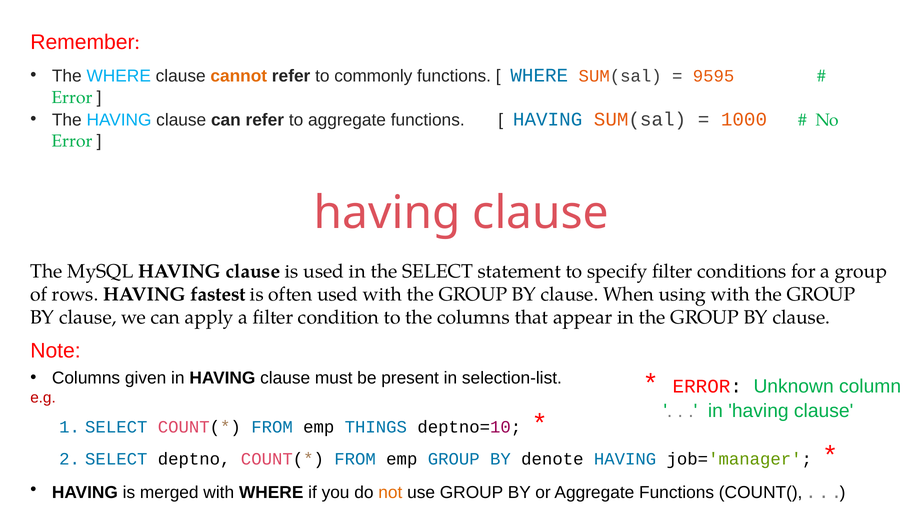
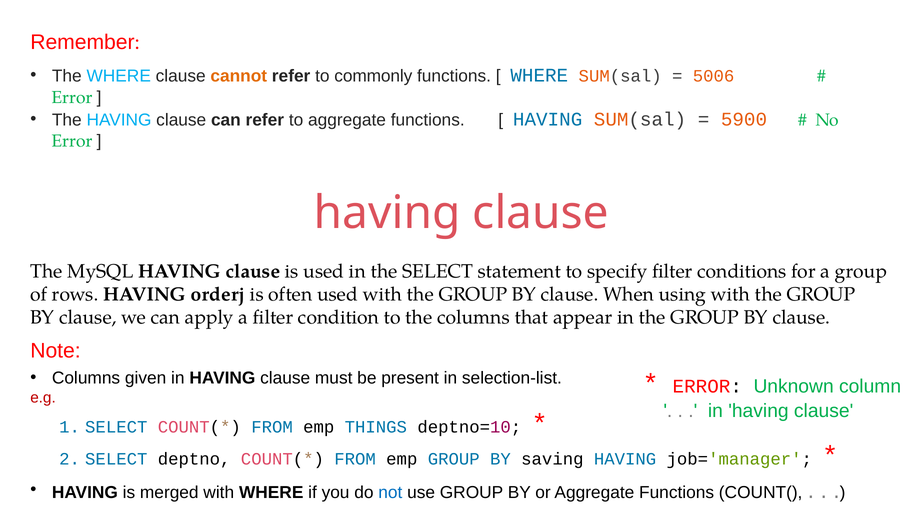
9595: 9595 -> 5006 (714, 76)
1000: 1000 -> 5900 (744, 120)
fastest: fastest -> orderj (218, 294)
denote: denote -> saving (552, 459)
not colour: orange -> blue (390, 492)
